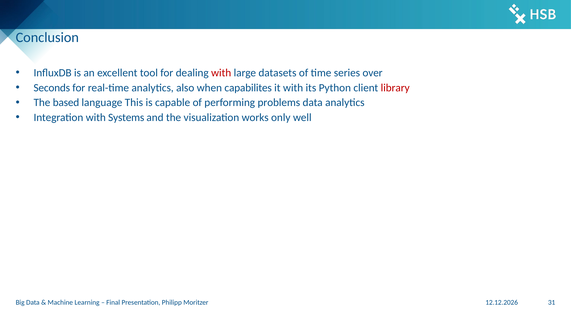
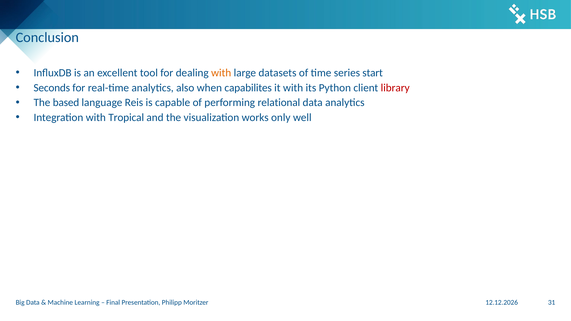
with colour: red -> orange (221, 73)
over: over -> start (373, 73)
This: This -> Reis (134, 103)
problems: problems -> relational (279, 103)
Systems: Systems -> Tropical (126, 118)
